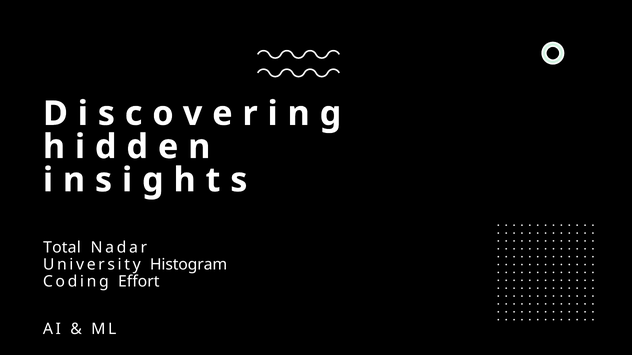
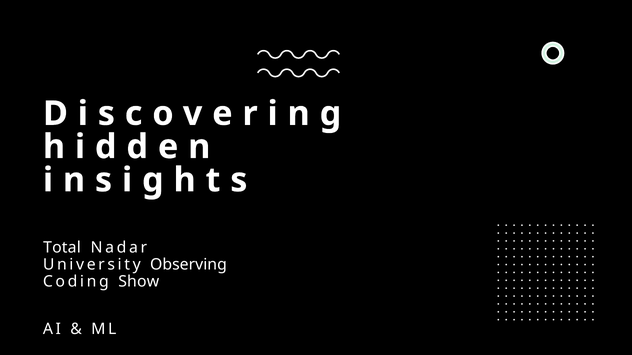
Histogram: Histogram -> Observing (188, 265)
Effort: Effort -> Show (139, 282)
